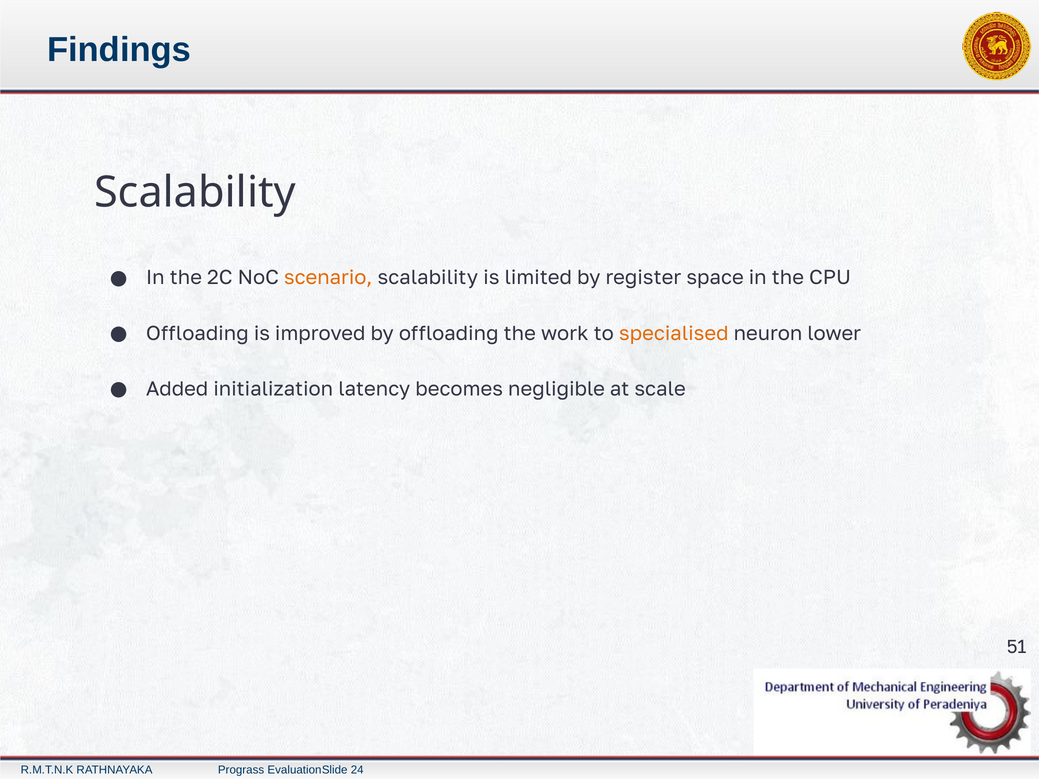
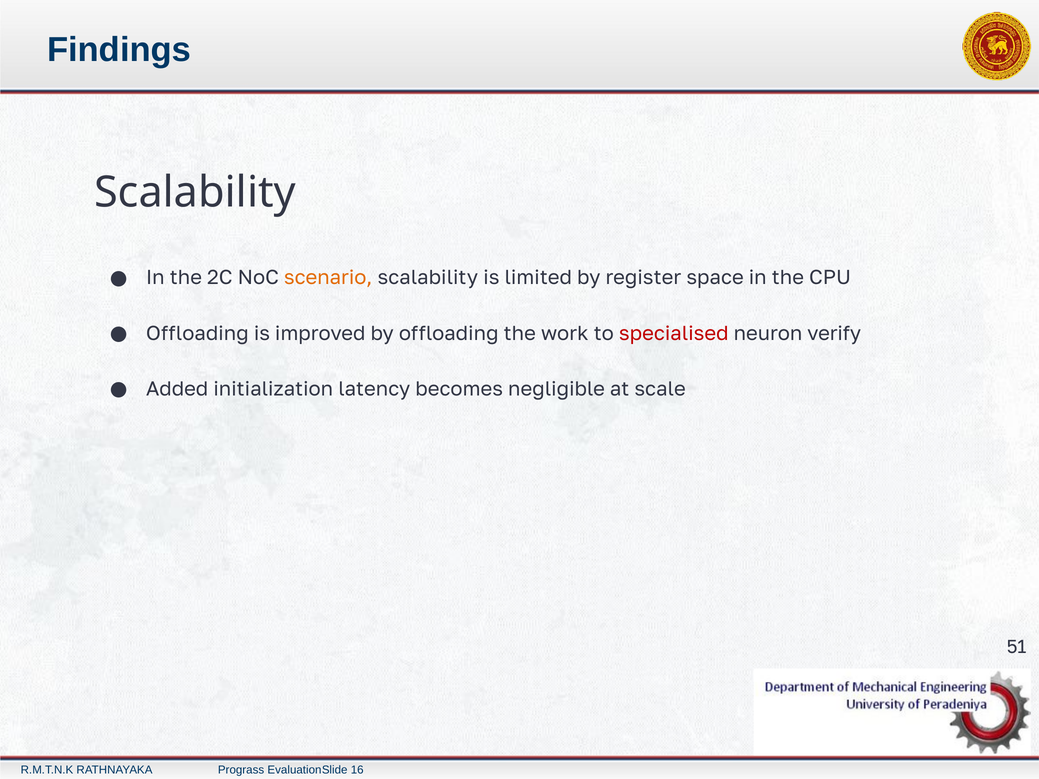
specialised colour: orange -> red (674, 333)
lower: lower -> verify (834, 333)
24: 24 -> 16 (357, 770)
